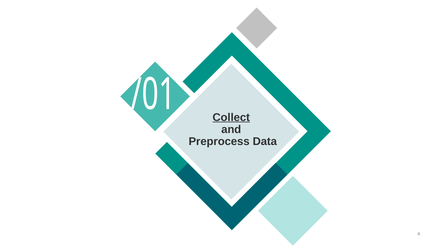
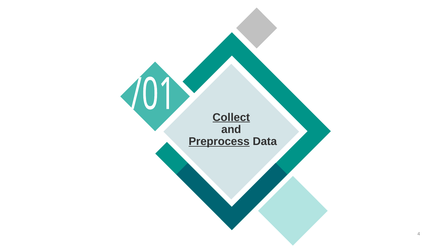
Preprocess underline: none -> present (219, 142)
